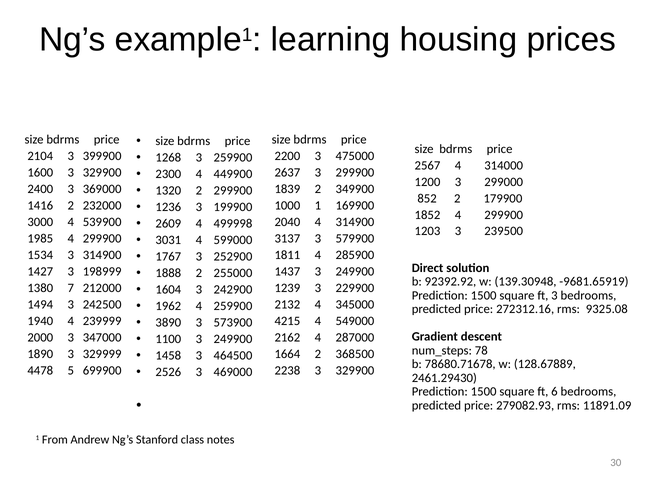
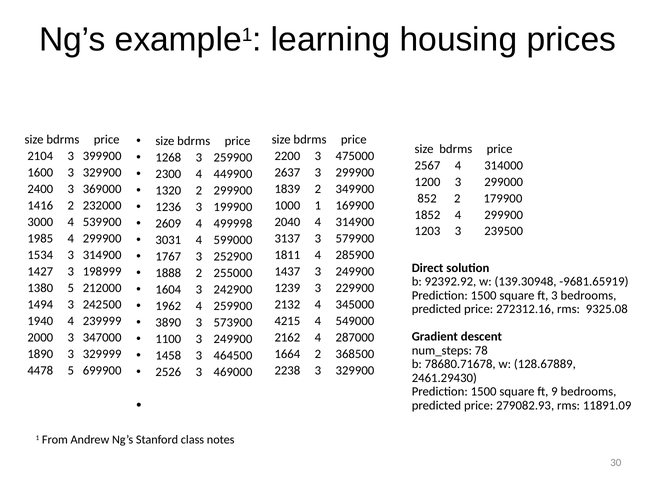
1380 7: 7 -> 5 (71, 288)
6: 6 -> 9 (554, 391)
